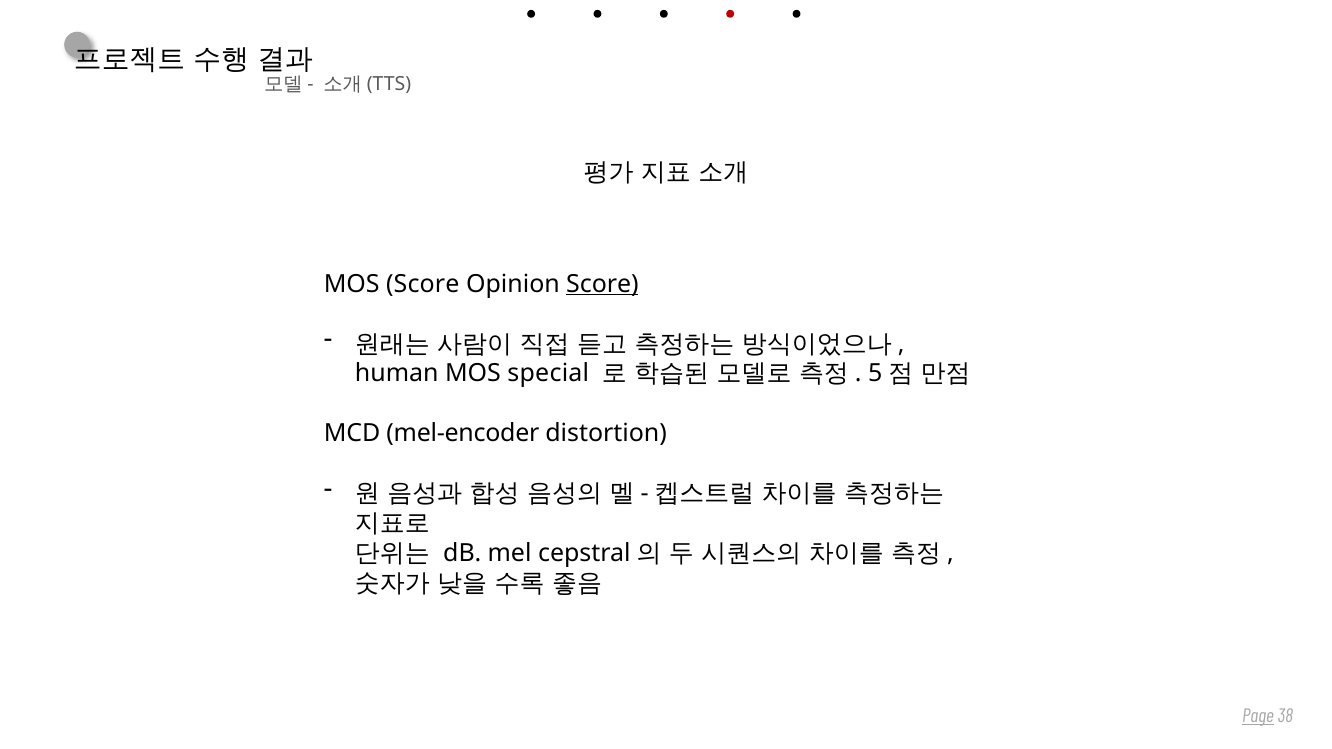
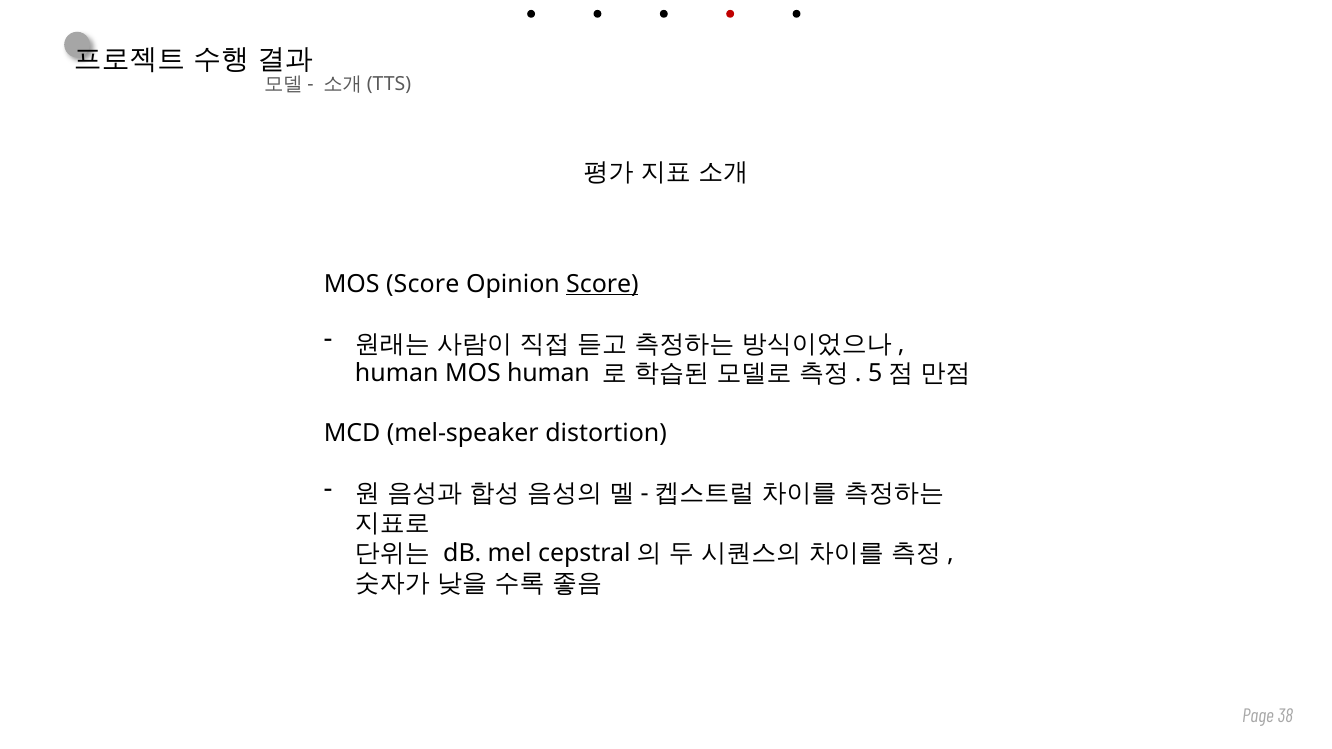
MOS special: special -> human (549, 374)
mel-encoder: mel-encoder -> mel-speaker (463, 434)
Page underline: present -> none (1258, 717)
